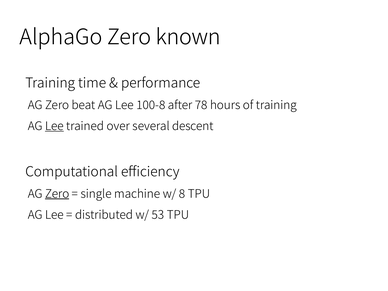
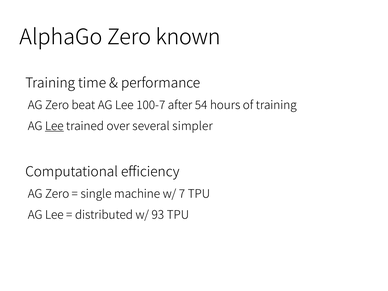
100-8: 100-8 -> 100-7 (151, 105)
78: 78 -> 54 (201, 105)
descent: descent -> simpler (193, 126)
Zero underline: present -> none (57, 194)
8: 8 -> 7 (182, 194)
53: 53 -> 93 (158, 215)
